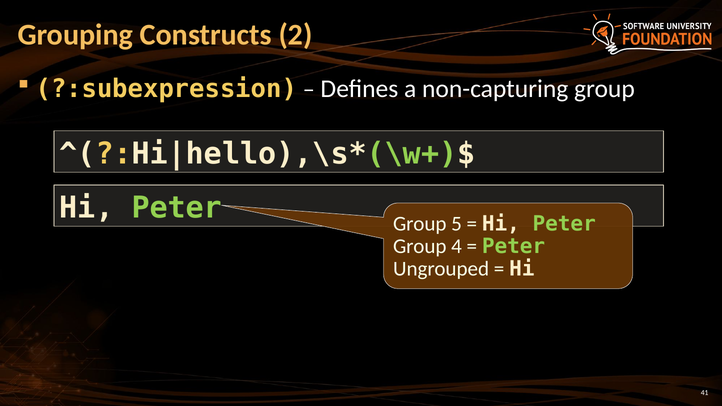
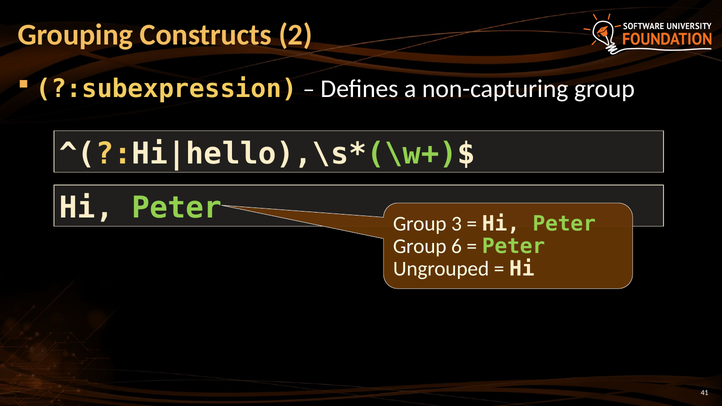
5: 5 -> 3 (456, 224)
4: 4 -> 6 (456, 247)
